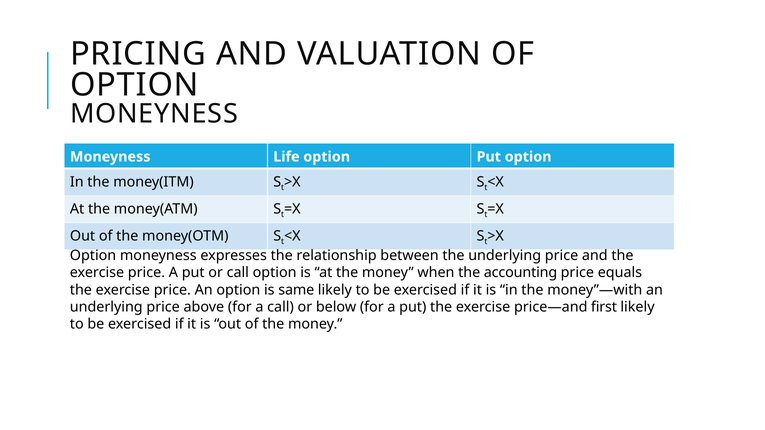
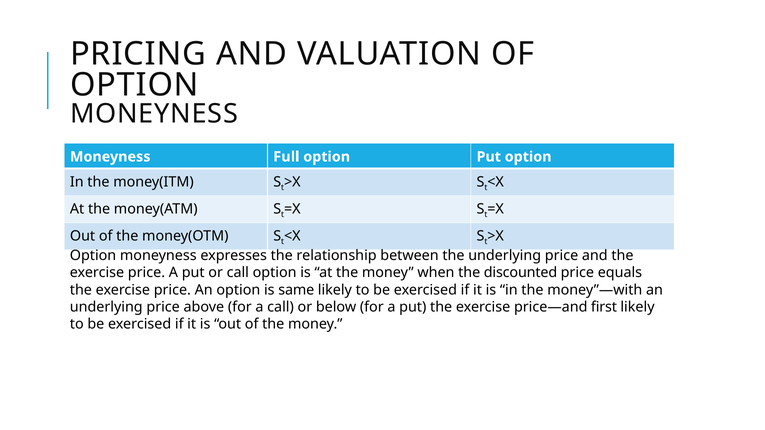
Life: Life -> Full (286, 157)
accounting: accounting -> discounted (521, 273)
